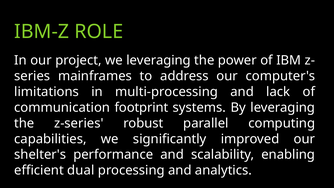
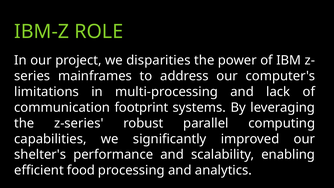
we leveraging: leveraging -> disparities (158, 60)
dual: dual -> food (81, 170)
